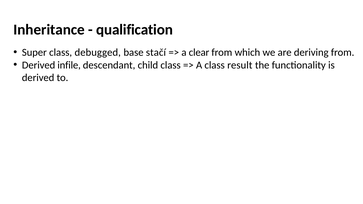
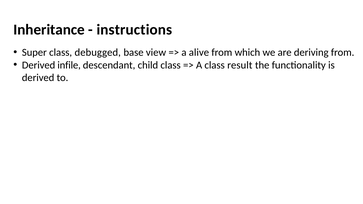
qualification: qualification -> instructions (134, 30)
stačí: stačí -> view (156, 52)
clear: clear -> alive (199, 52)
